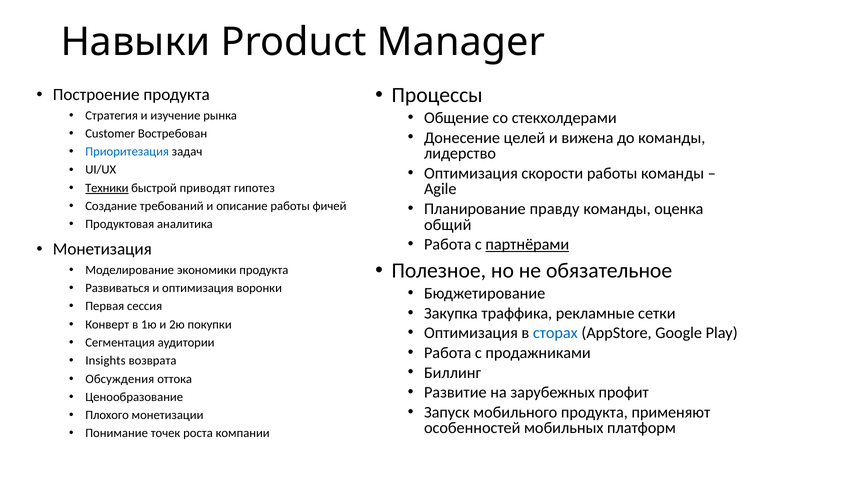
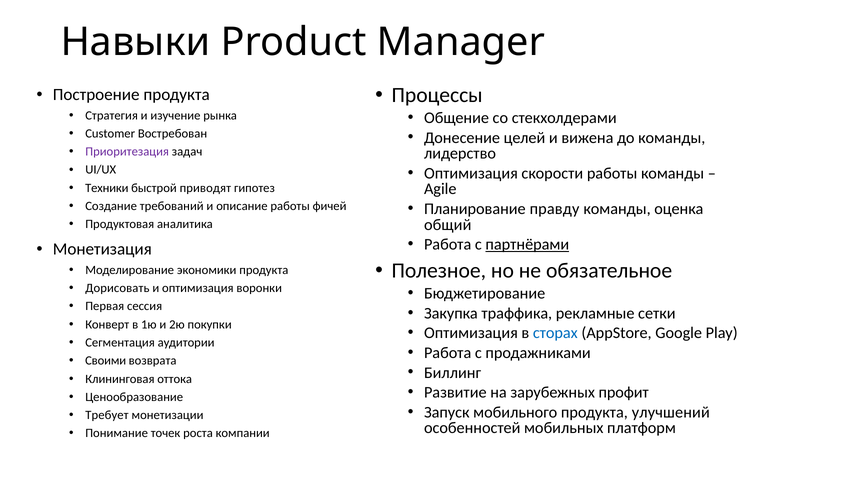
Приоритезация colour: blue -> purple (127, 152)
Техники underline: present -> none (107, 188)
Развиваться: Развиваться -> Дорисовать (117, 288)
Insights: Insights -> Своими (106, 361)
Обсуждения: Обсуждения -> Клининговая (120, 379)
применяют: применяют -> улучшений (671, 412)
Плохого: Плохого -> Требует (107, 415)
